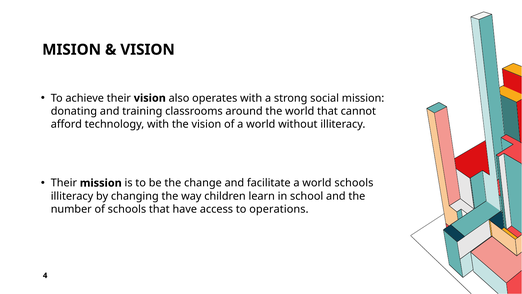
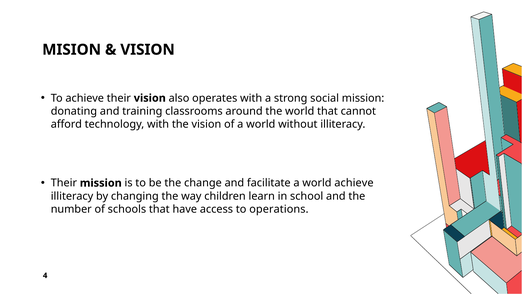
world schools: schools -> achieve (354, 183)
